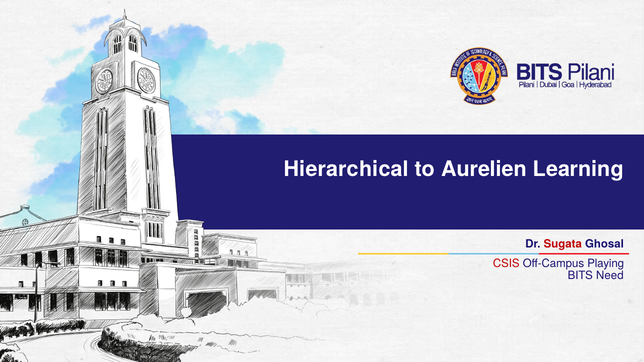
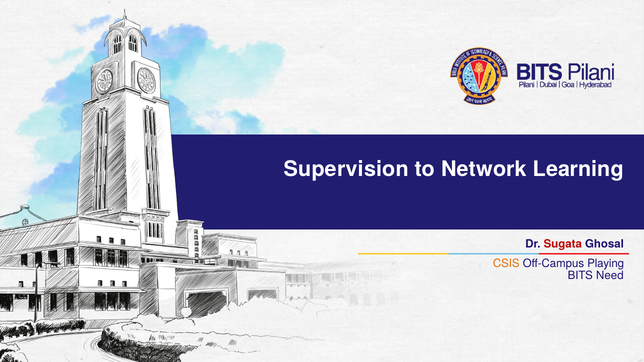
Hierarchical: Hierarchical -> Supervision (346, 169)
Aurelien: Aurelien -> Network (484, 169)
CSIS colour: red -> orange (506, 263)
